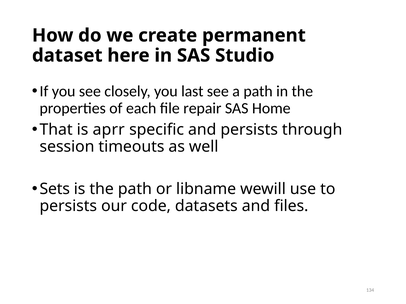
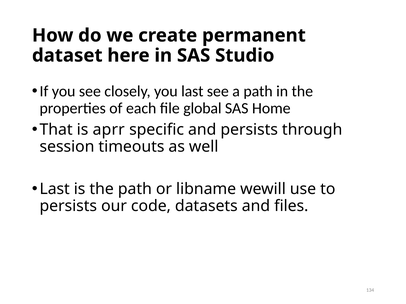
repair: repair -> global (202, 109)
Sets: Sets -> Last (55, 189)
